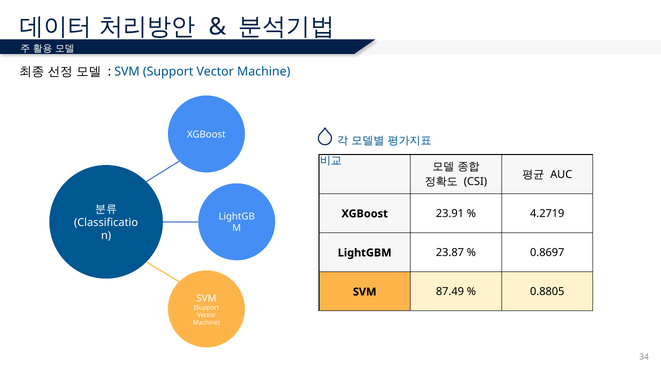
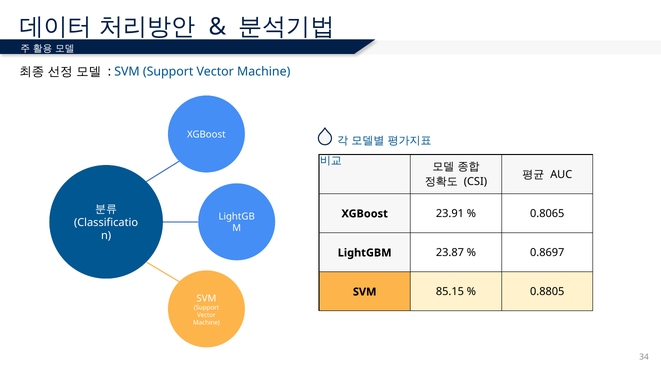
4.2719: 4.2719 -> 0.8065 (547, 214)
87.49: 87.49 -> 85.15 (450, 292)
